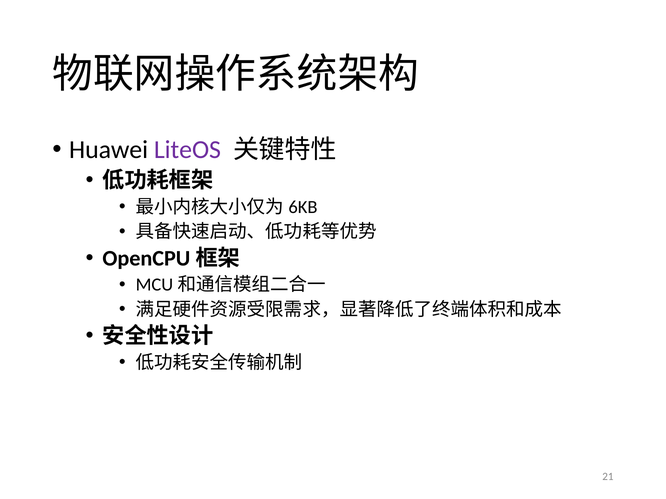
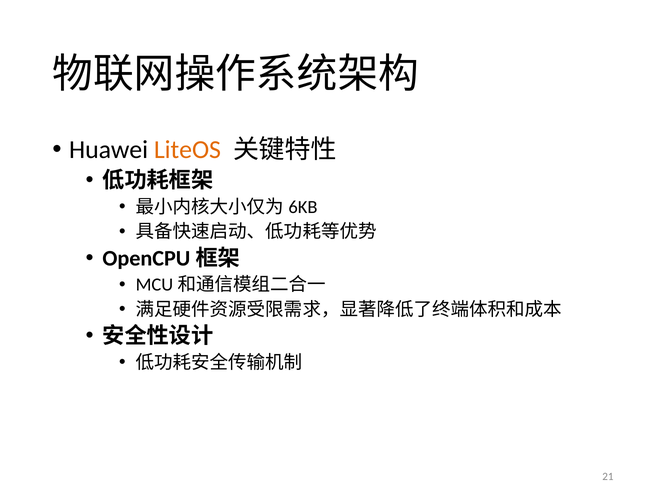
LiteOS colour: purple -> orange (187, 150)
